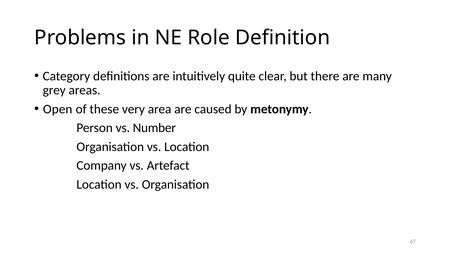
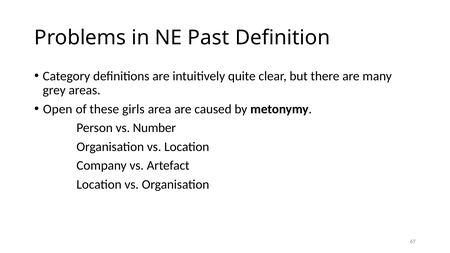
Role: Role -> Past (208, 38)
very: very -> girls (133, 109)
